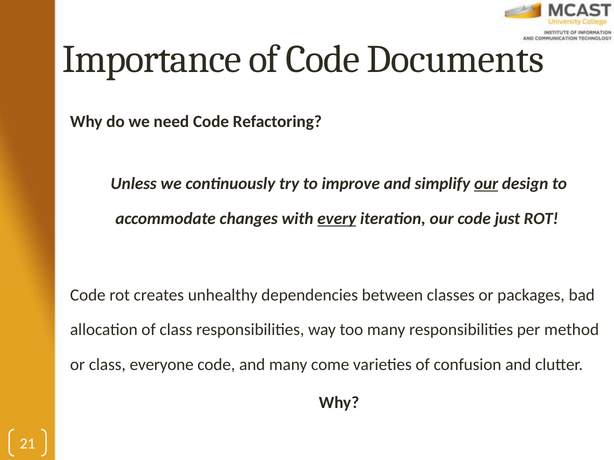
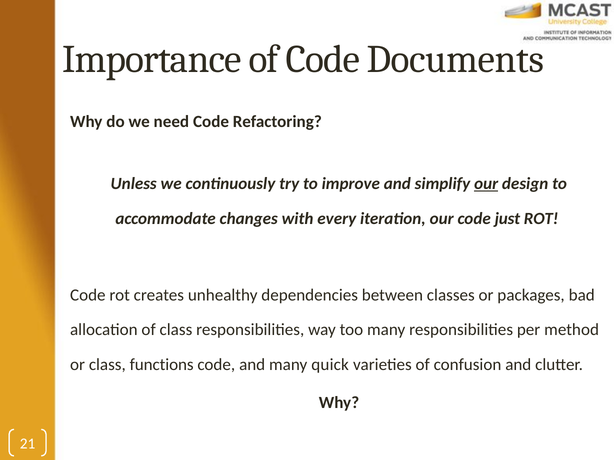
every underline: present -> none (337, 219)
everyone: everyone -> functions (162, 365)
come: come -> quick (330, 365)
